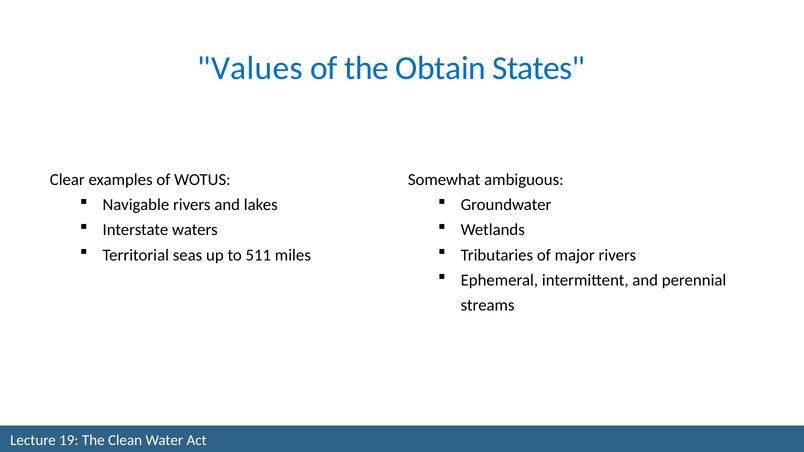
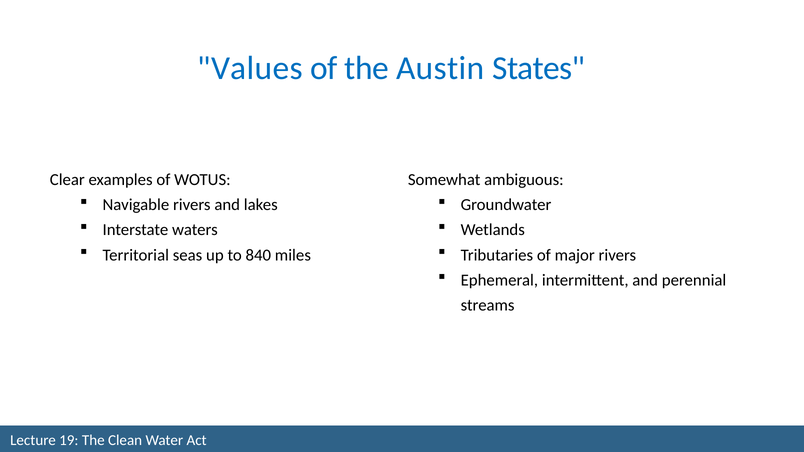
Obtain: Obtain -> Austin (440, 68)
511: 511 -> 840 (258, 255)
